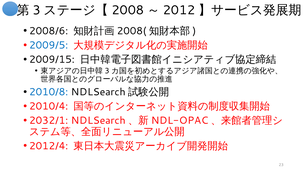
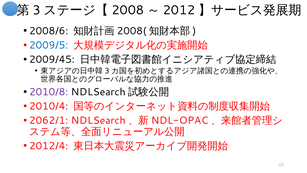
2009/15: 2009/15 -> 2009/45 (52, 59)
2010/8 colour: blue -> purple (49, 92)
2032/1: 2032/1 -> 2062/1 (49, 120)
